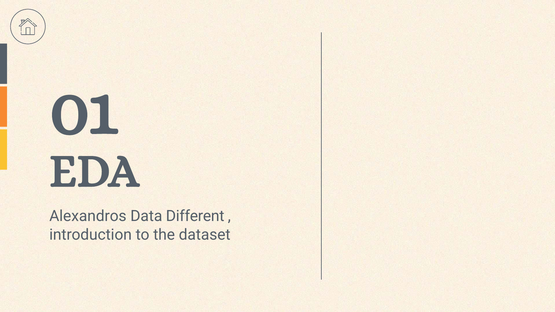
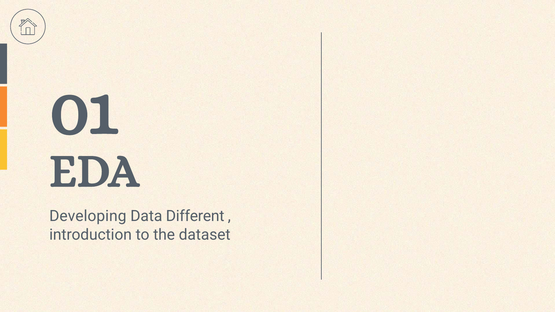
Alexandros: Alexandros -> Developing (88, 216)
